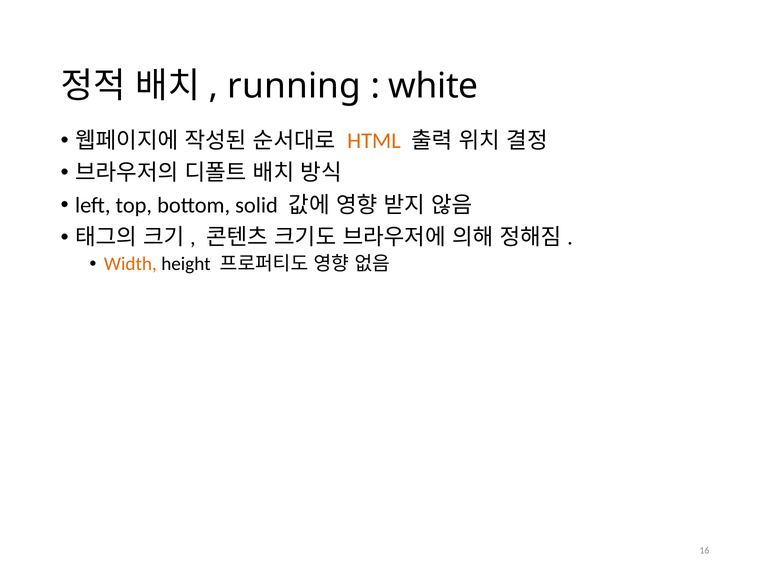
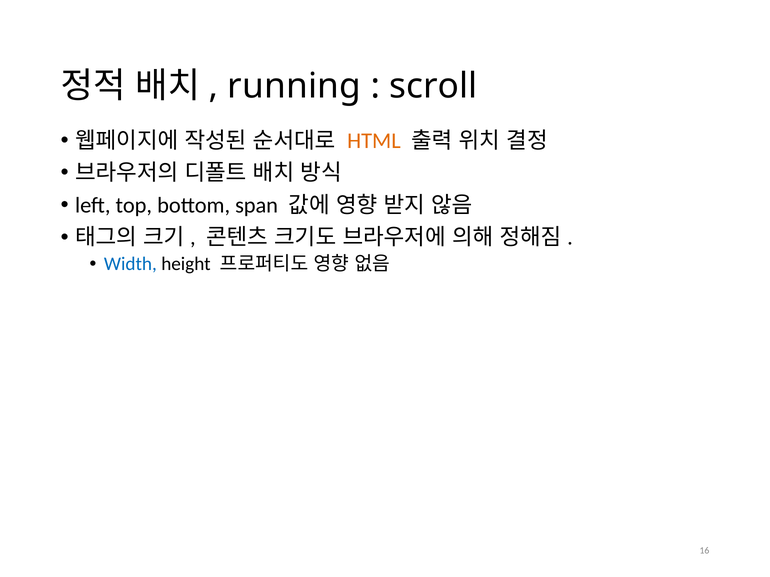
white: white -> scroll (433, 86)
solid: solid -> span (257, 205)
Width colour: orange -> blue (130, 264)
